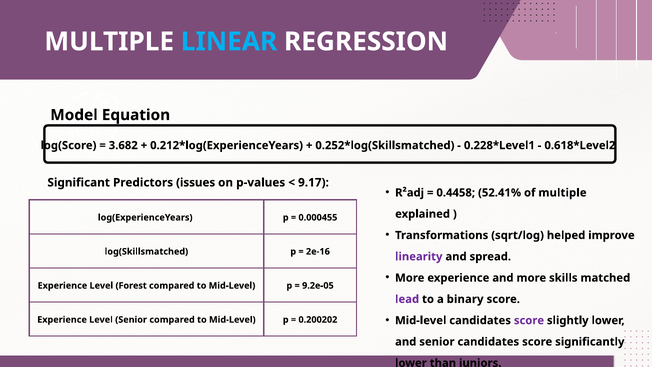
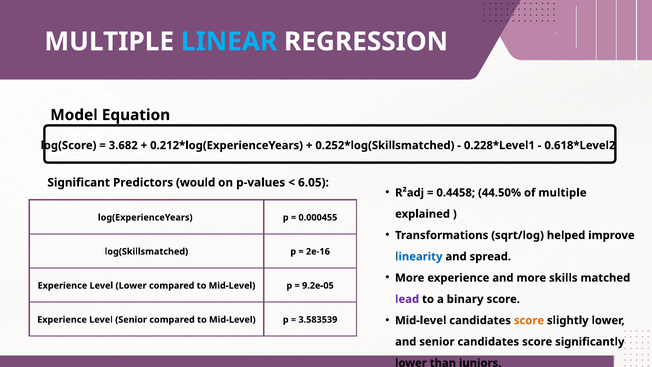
issues: issues -> would (196, 182)
9.17: 9.17 -> 6.05 (313, 182)
52.41%: 52.41% -> 44.50% (500, 193)
linearity colour: purple -> blue (419, 256)
Level Forest: Forest -> Lower (131, 285)
score colour: purple -> orange (529, 320)
0.200202: 0.200202 -> 3.583539 (318, 319)
